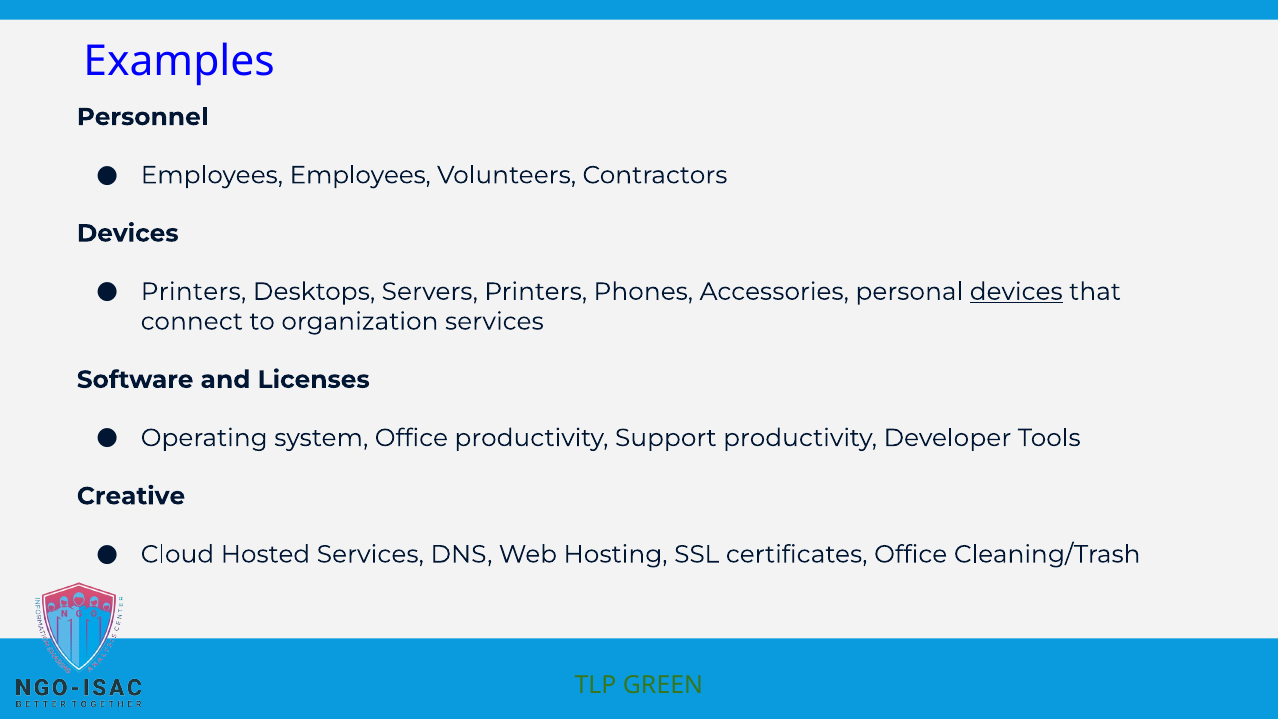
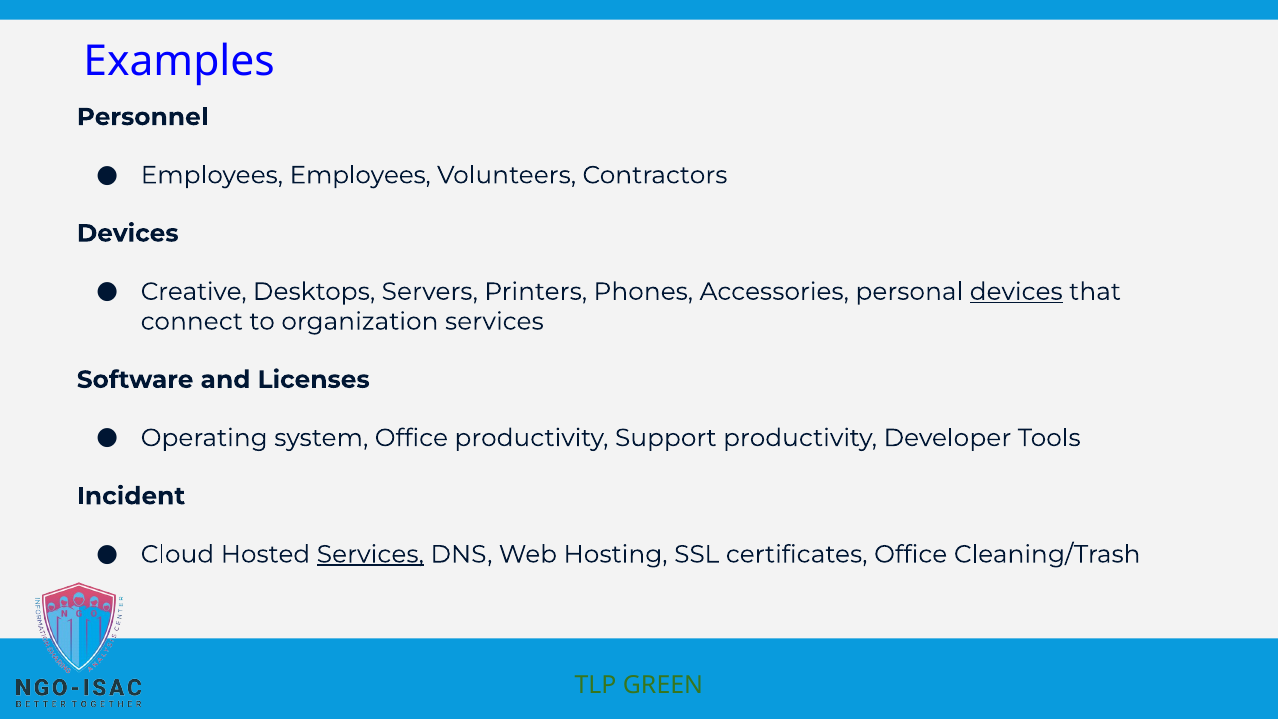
Printers: Printers -> Creative (194, 292)
Creative: Creative -> Incident (131, 496)
Services underline: none -> present (370, 554)
